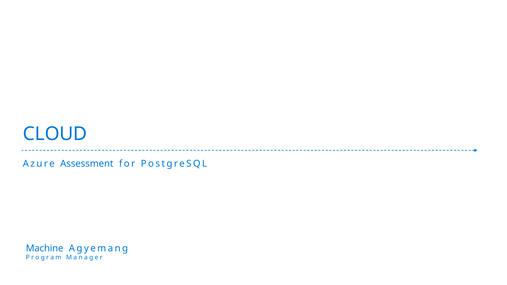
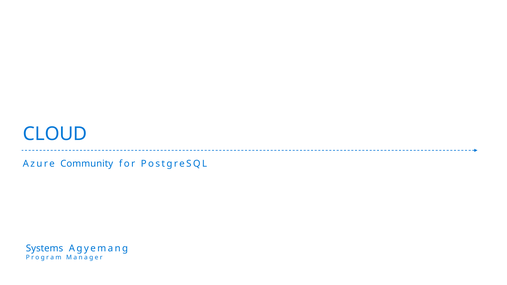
Assessment: Assessment -> Community (87, 164)
Machine: Machine -> Systems (45, 248)
